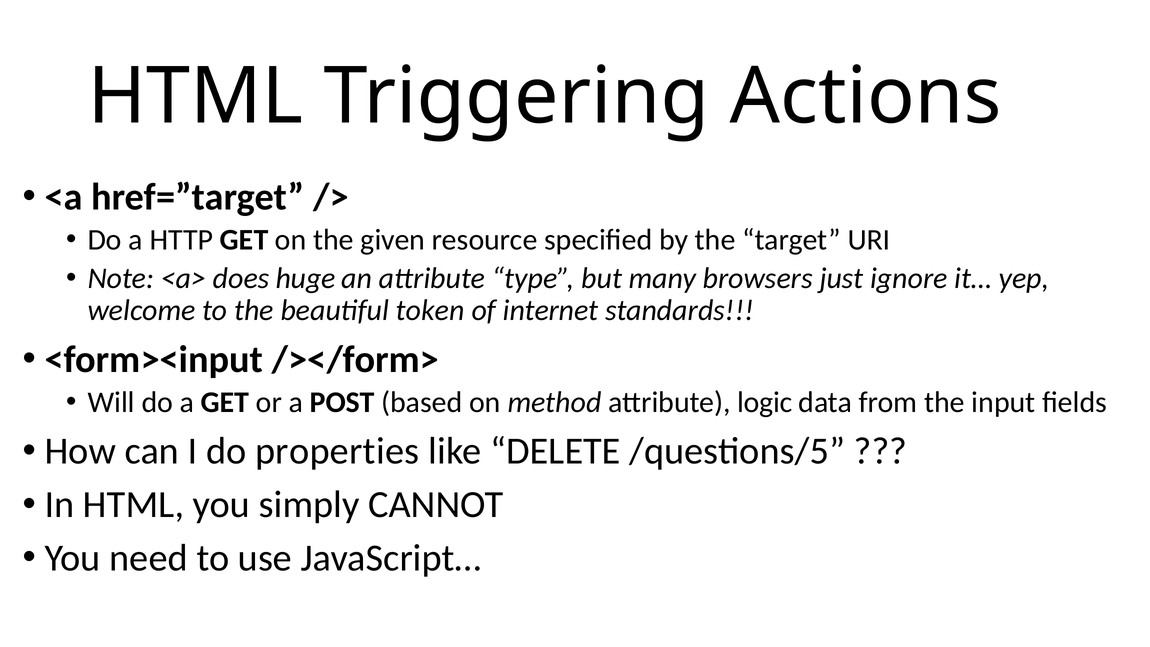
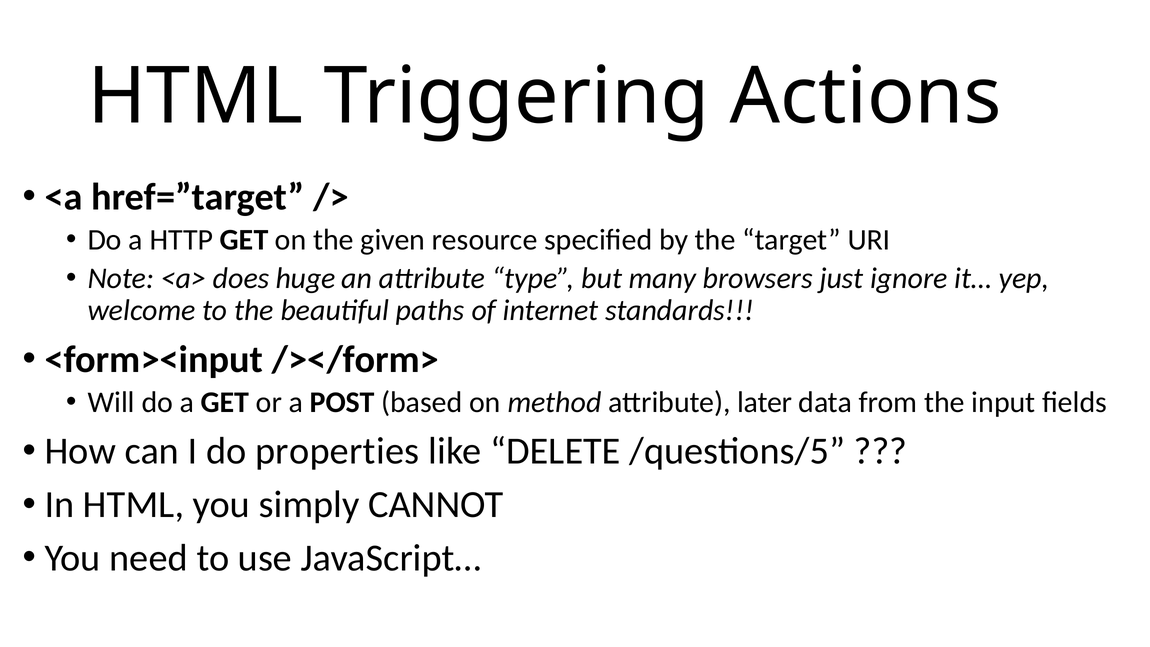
token: token -> paths (430, 311)
logic: logic -> later (765, 402)
